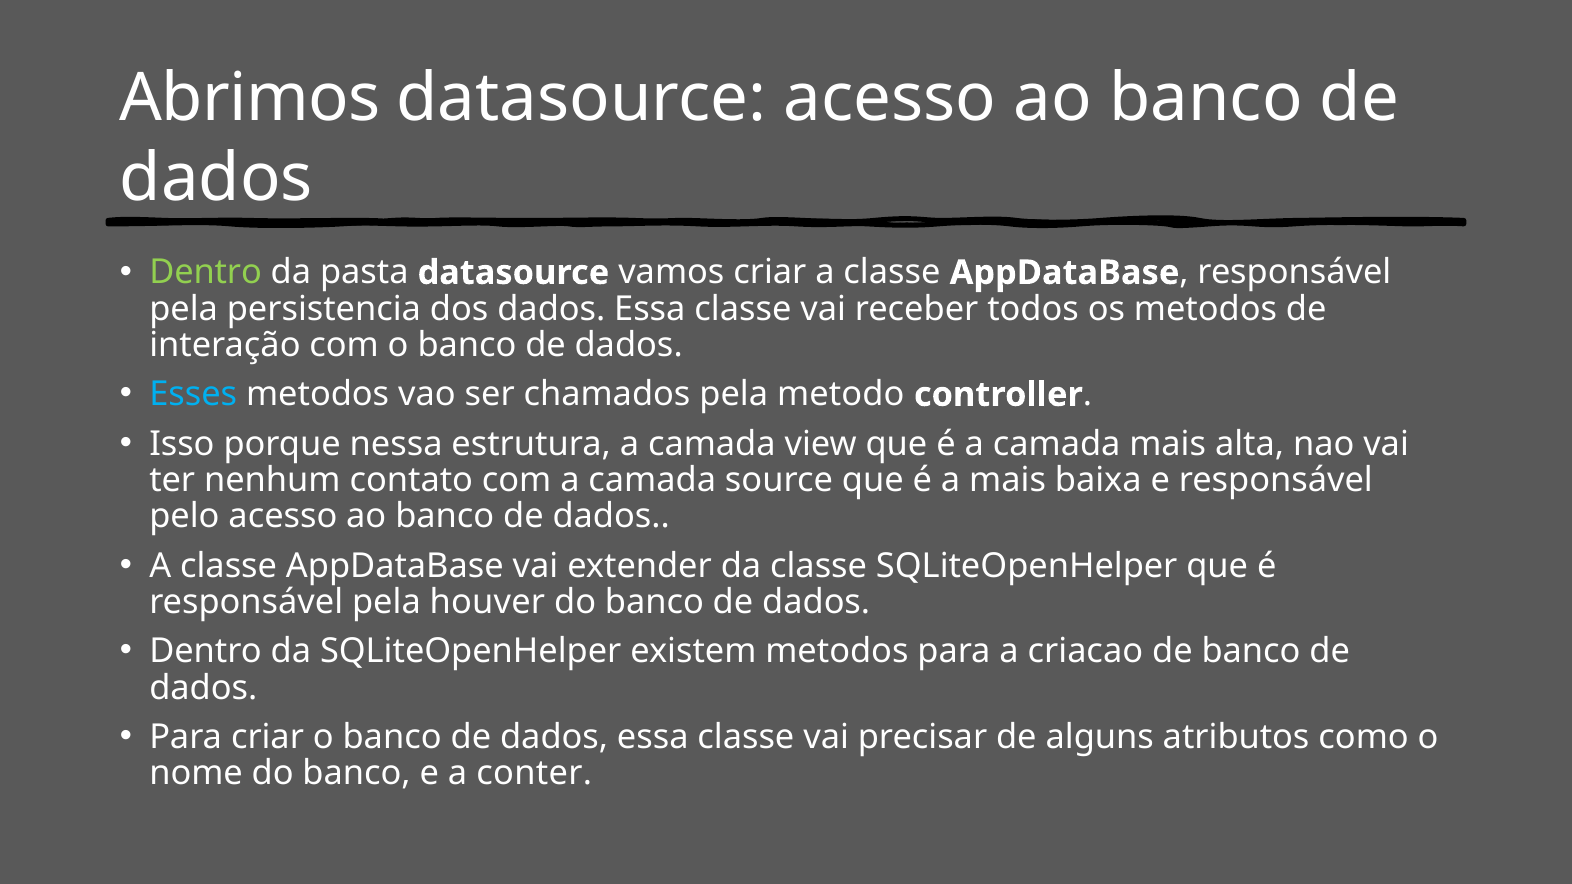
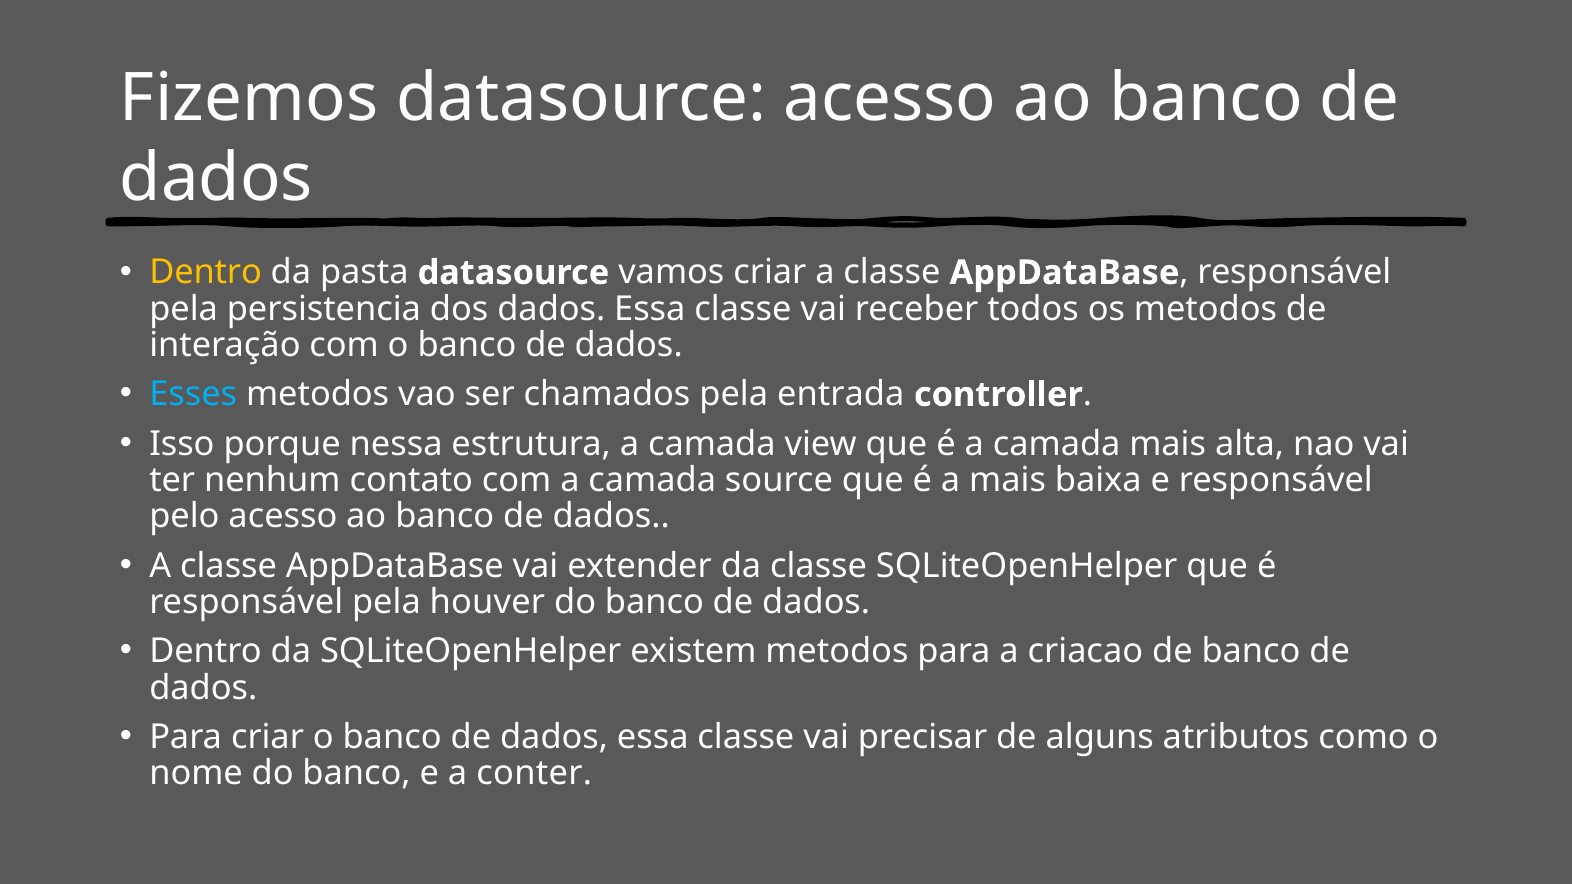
Abrimos: Abrimos -> Fizemos (249, 98)
Dentro colour: light green -> yellow (206, 273)
metodo: metodo -> entrada (841, 395)
